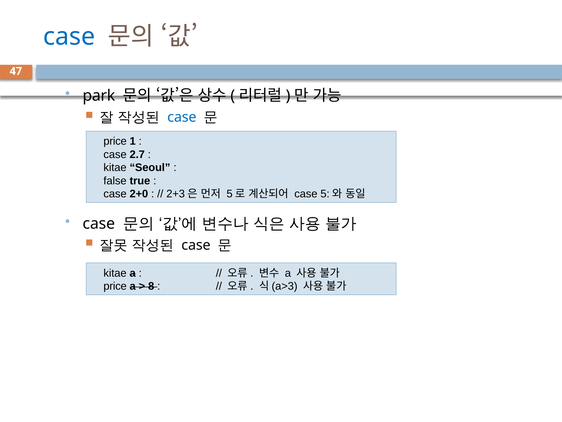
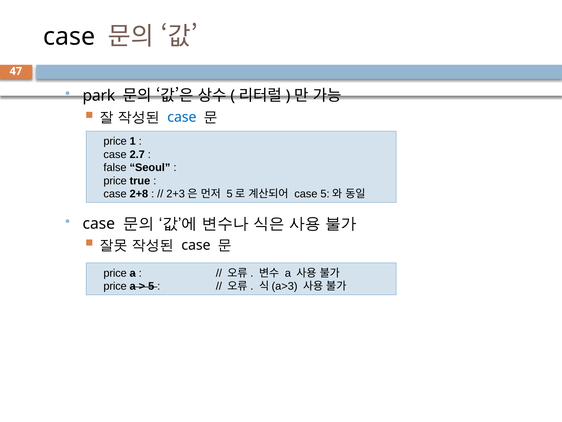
case colour: blue -> black (69, 37)
kitae: kitae -> false (115, 167)
false: false -> price (115, 181)
2+0: 2+0 -> 2+8 (139, 194)
kitae: kitae -> price (115, 273)
8: 8 -> 5 (151, 286)
